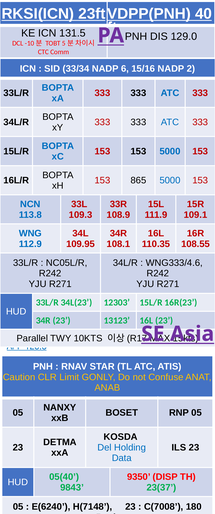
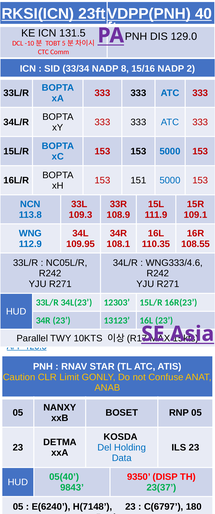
6: 6 -> 8 (125, 69)
865: 865 -> 151 (138, 181)
C(7008: C(7008 -> C(6797 (164, 507)
